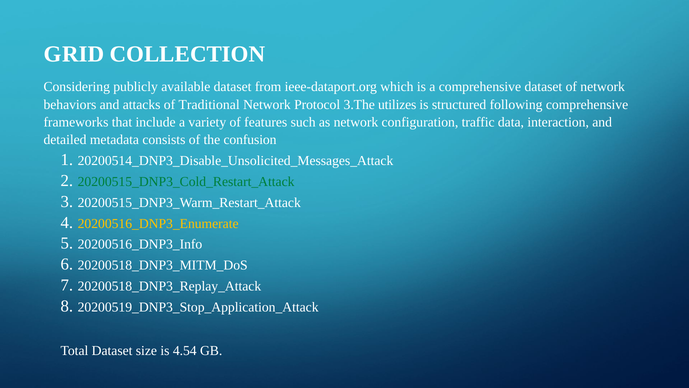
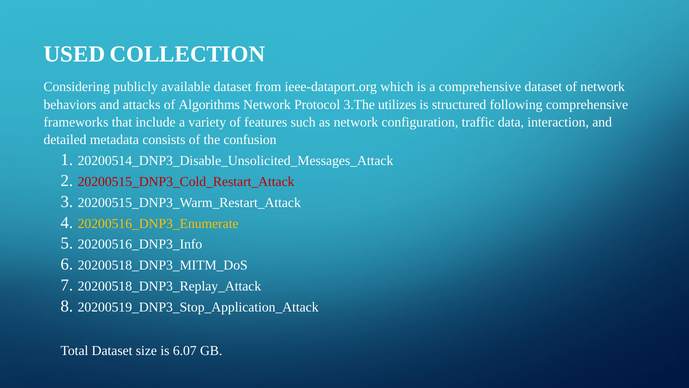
GRID: GRID -> USED (74, 54)
Traditional: Traditional -> Algorithms (209, 104)
20200515_DNP3_Cold_Restart_Attack colour: green -> red (186, 182)
4.54: 4.54 -> 6.07 (185, 350)
